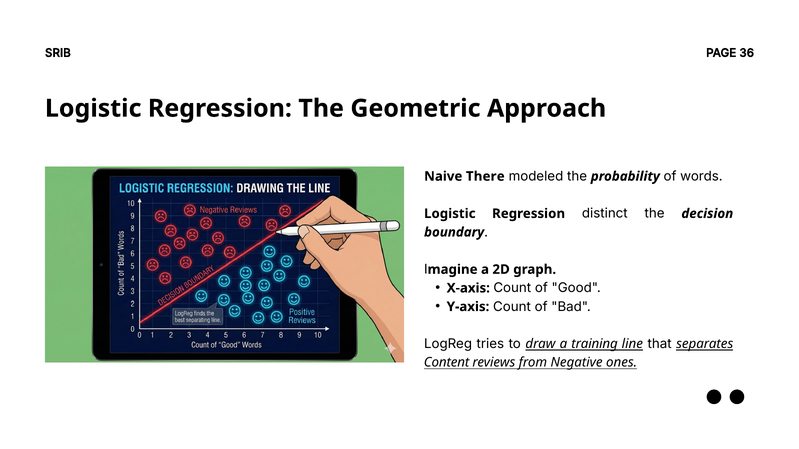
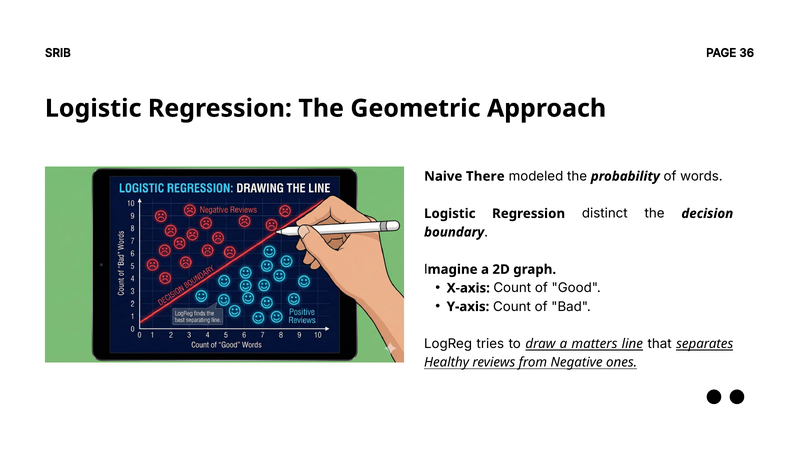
training: training -> matters (594, 344)
Content: Content -> Healthy (447, 363)
